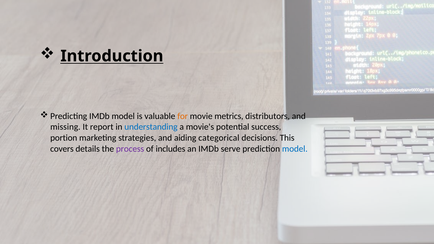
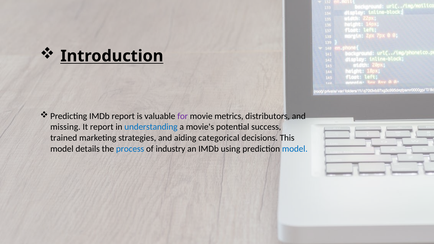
IMDb model: model -> report (123, 116)
for colour: orange -> purple (183, 116)
portion: portion -> trained (64, 138)
covers: covers -> model (62, 149)
process colour: purple -> blue (130, 149)
includes: includes -> industry (171, 149)
serve: serve -> using (231, 149)
